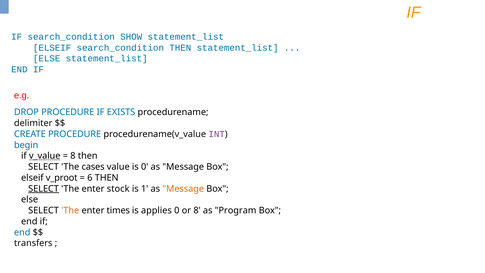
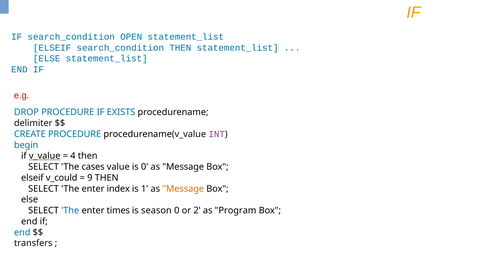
SHOW: SHOW -> OPEN (131, 37)
8: 8 -> 4 (73, 156)
v_proot: v_proot -> v_could (62, 178)
6: 6 -> 9 (90, 178)
SELECT underline: present -> none (44, 189)
stock: stock -> index (118, 189)
The colour: orange -> blue (70, 210)
applies: applies -> season (156, 210)
or 8: 8 -> 2 (197, 210)
